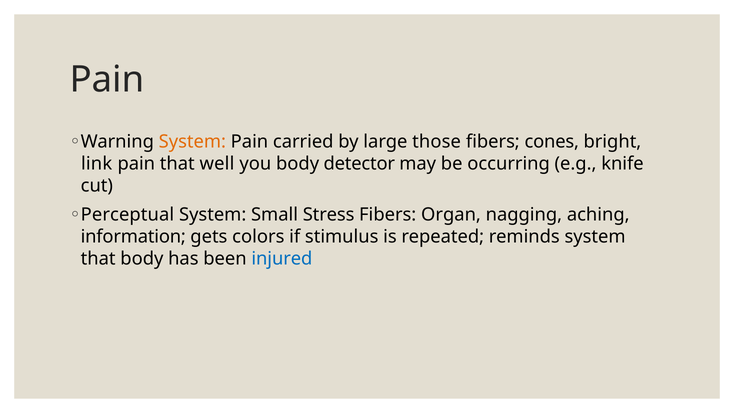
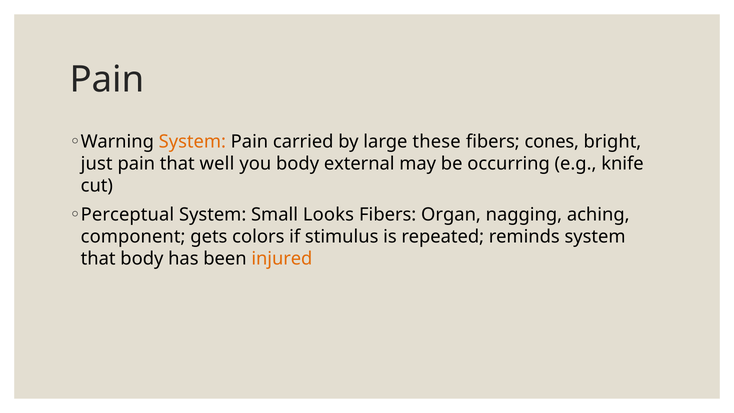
those: those -> these (437, 142)
link: link -> just (97, 164)
detector: detector -> external (359, 164)
Stress: Stress -> Looks (328, 215)
information: information -> component (133, 237)
injured colour: blue -> orange (282, 259)
